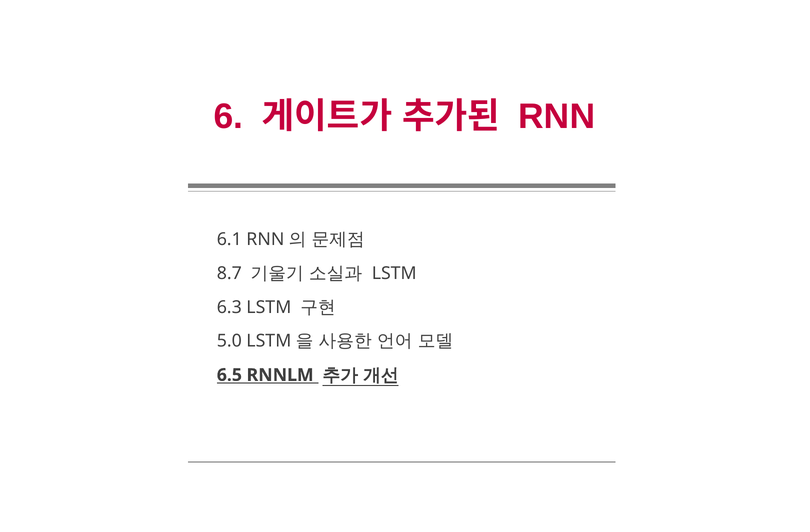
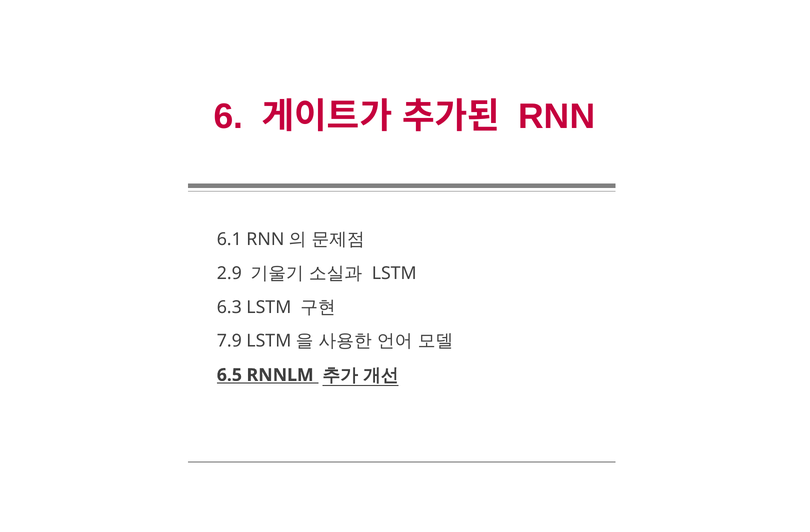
8.7: 8.7 -> 2.9 (229, 273)
5.0: 5.0 -> 7.9 (229, 341)
